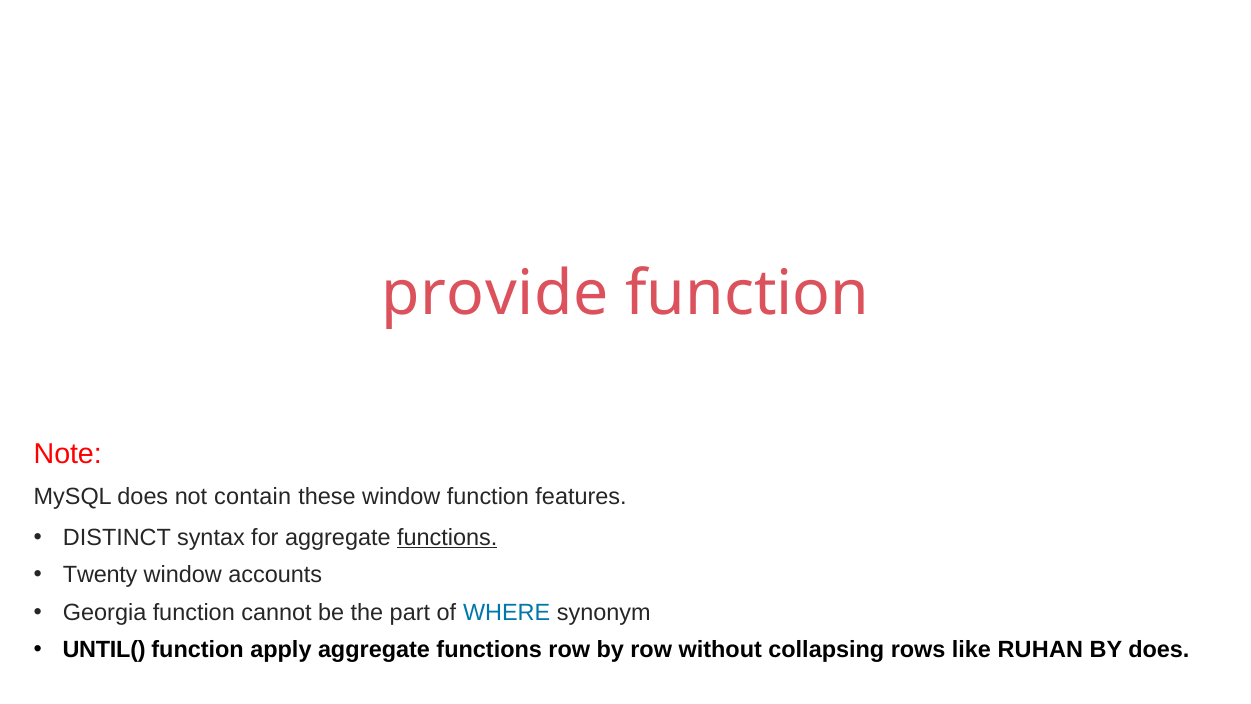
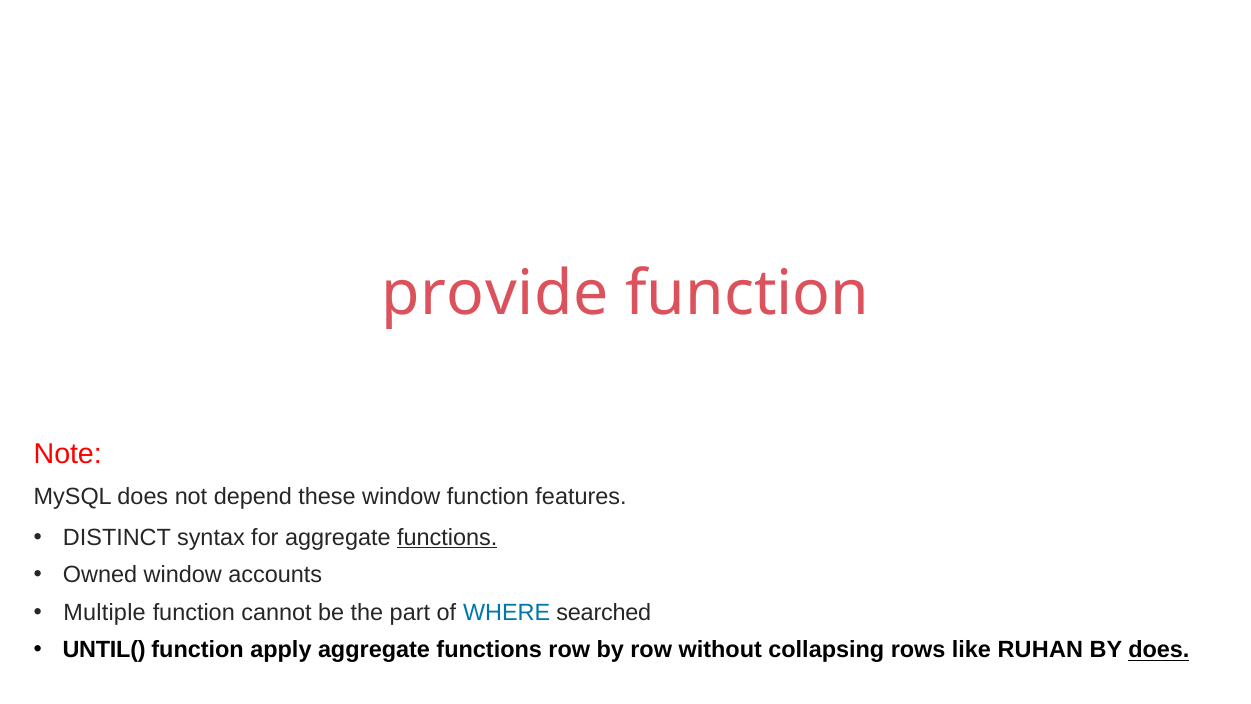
contain: contain -> depend (253, 497)
Twenty: Twenty -> Owned (100, 575)
Georgia: Georgia -> Multiple (105, 612)
synonym: synonym -> searched (604, 612)
does underline: none -> present (1159, 650)
